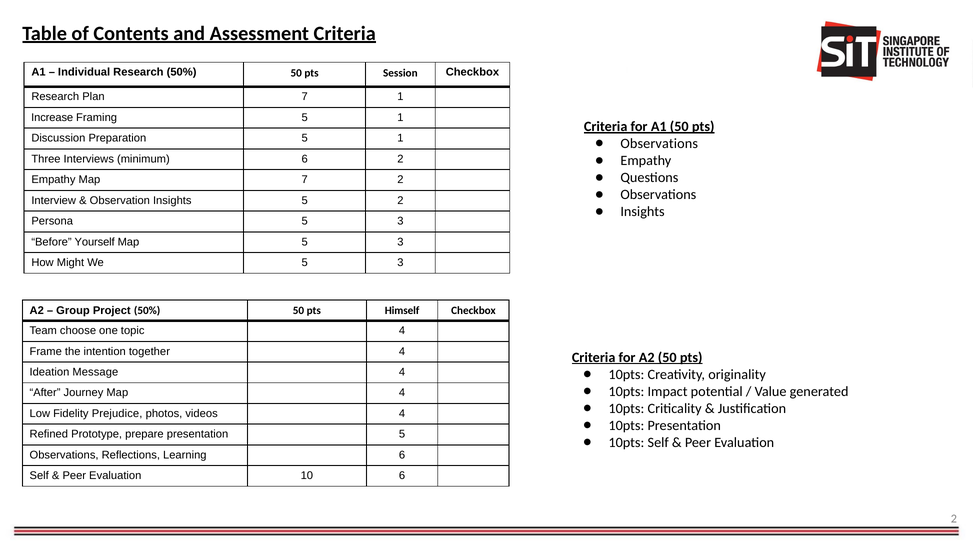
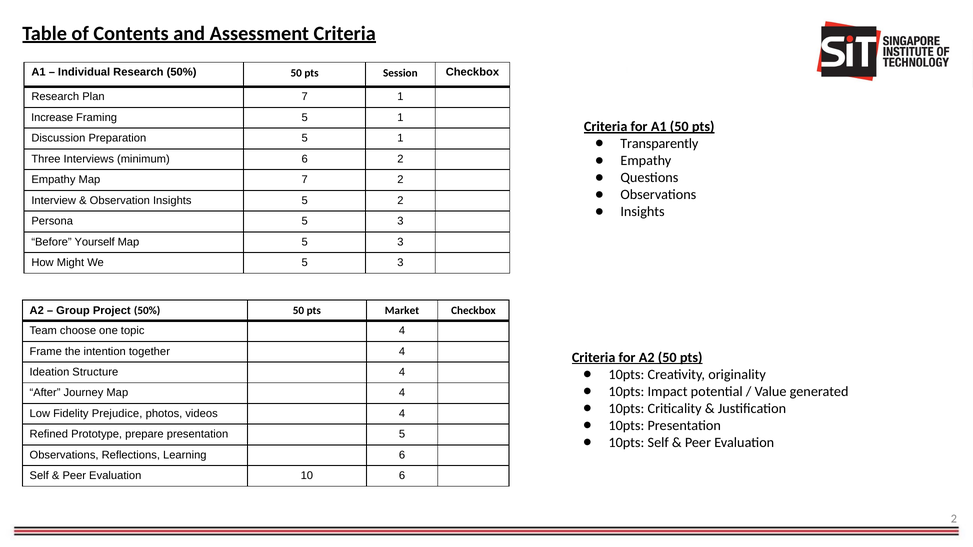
Observations: Observations -> Transparently (659, 144)
Himself: Himself -> Market (402, 311)
Message: Message -> Structure (95, 372)
